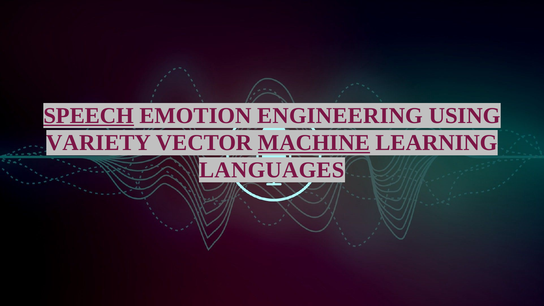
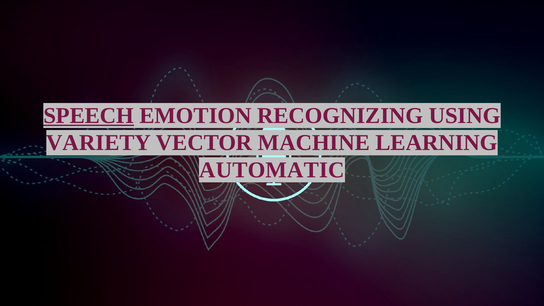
ENGINEERING: ENGINEERING -> RECOGNIZING (340, 116)
MACHINE underline: present -> none (314, 143)
LANGUAGES: LANGUAGES -> AUTOMATIC (272, 170)
